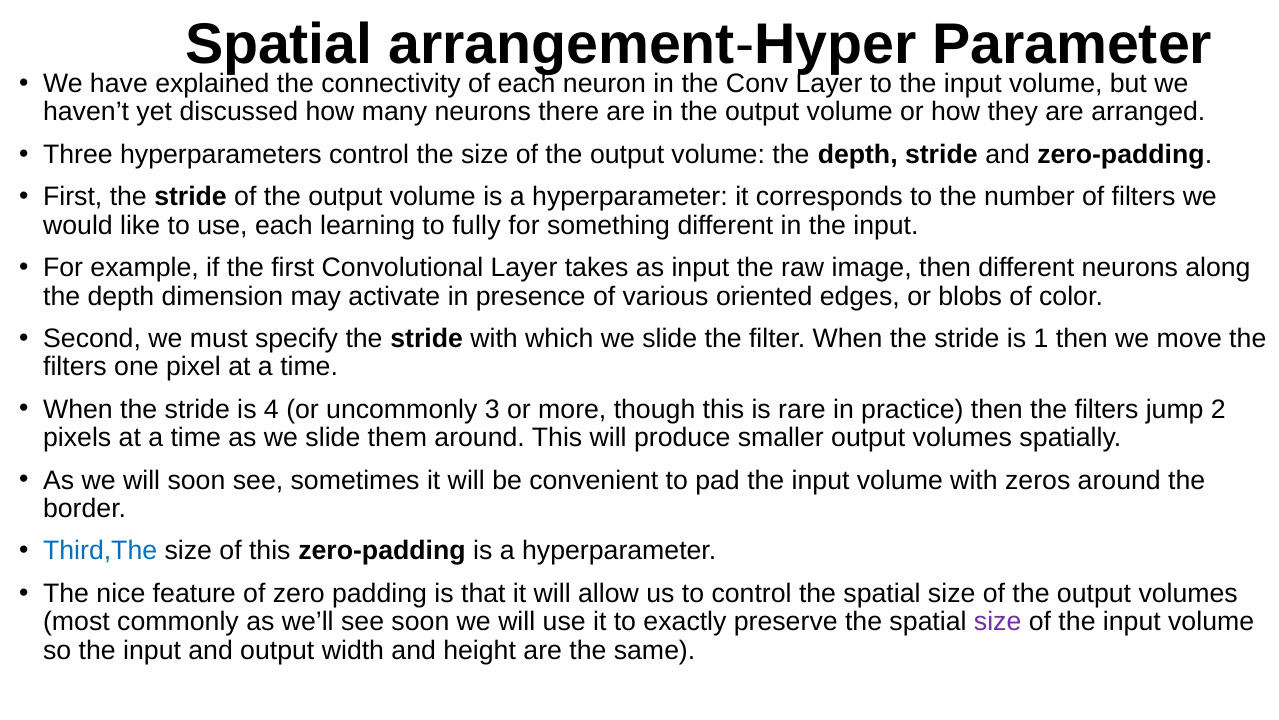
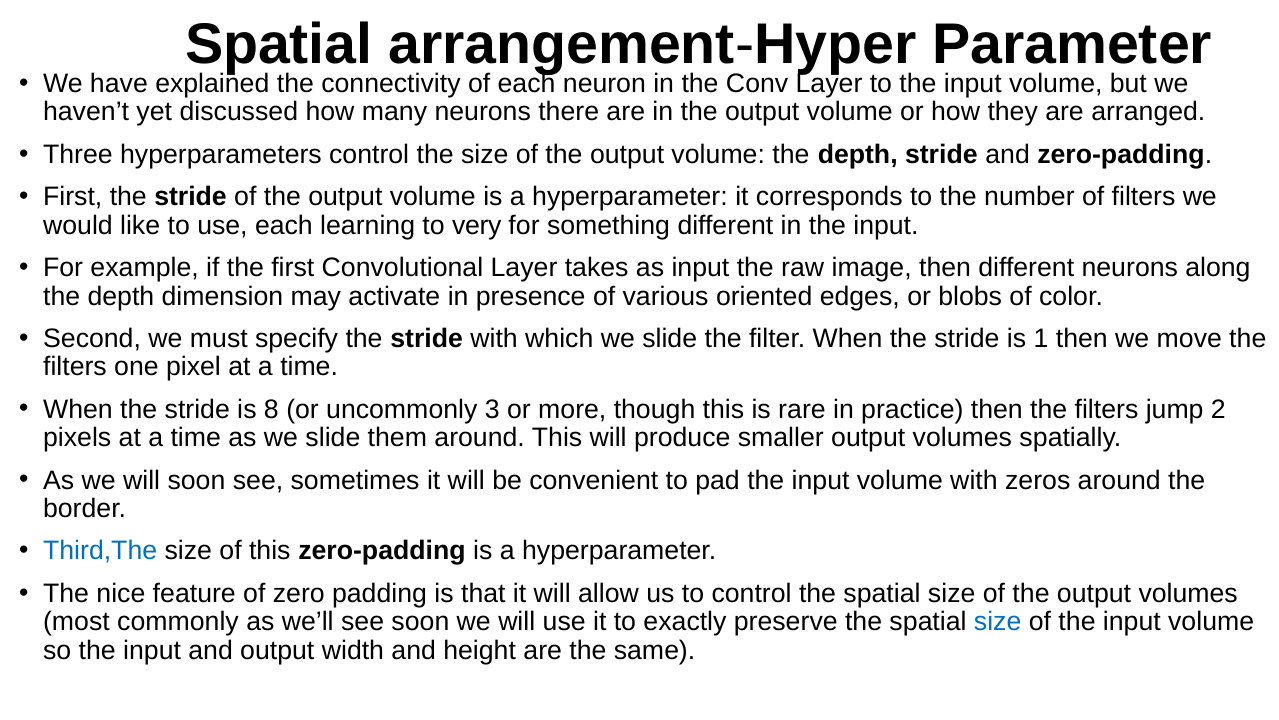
fully: fully -> very (477, 225)
4: 4 -> 8 (271, 409)
size colour: purple -> blue (998, 622)
